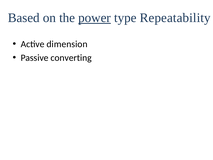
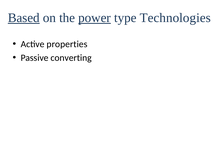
Based underline: none -> present (24, 18)
Repeatability: Repeatability -> Technologies (175, 18)
dimension: dimension -> properties (67, 44)
